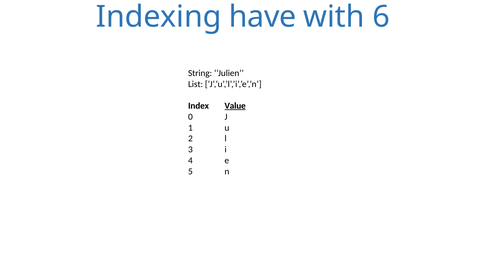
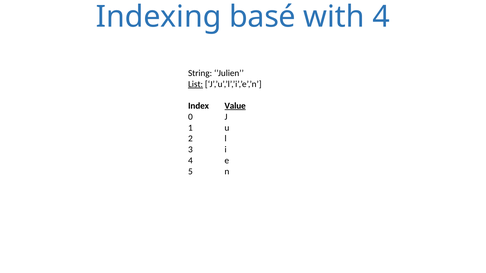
have: have -> basé (263, 17)
with 6: 6 -> 4 (381, 17)
List underline: none -> present (196, 84)
